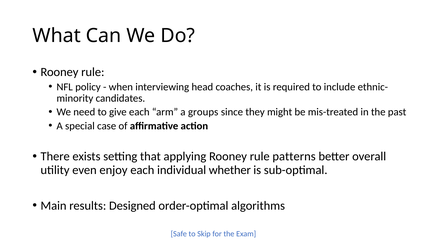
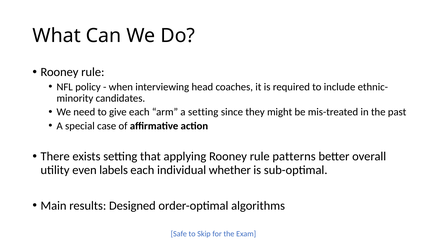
a groups: groups -> setting (203, 112)
enjoy: enjoy -> labels (114, 170)
